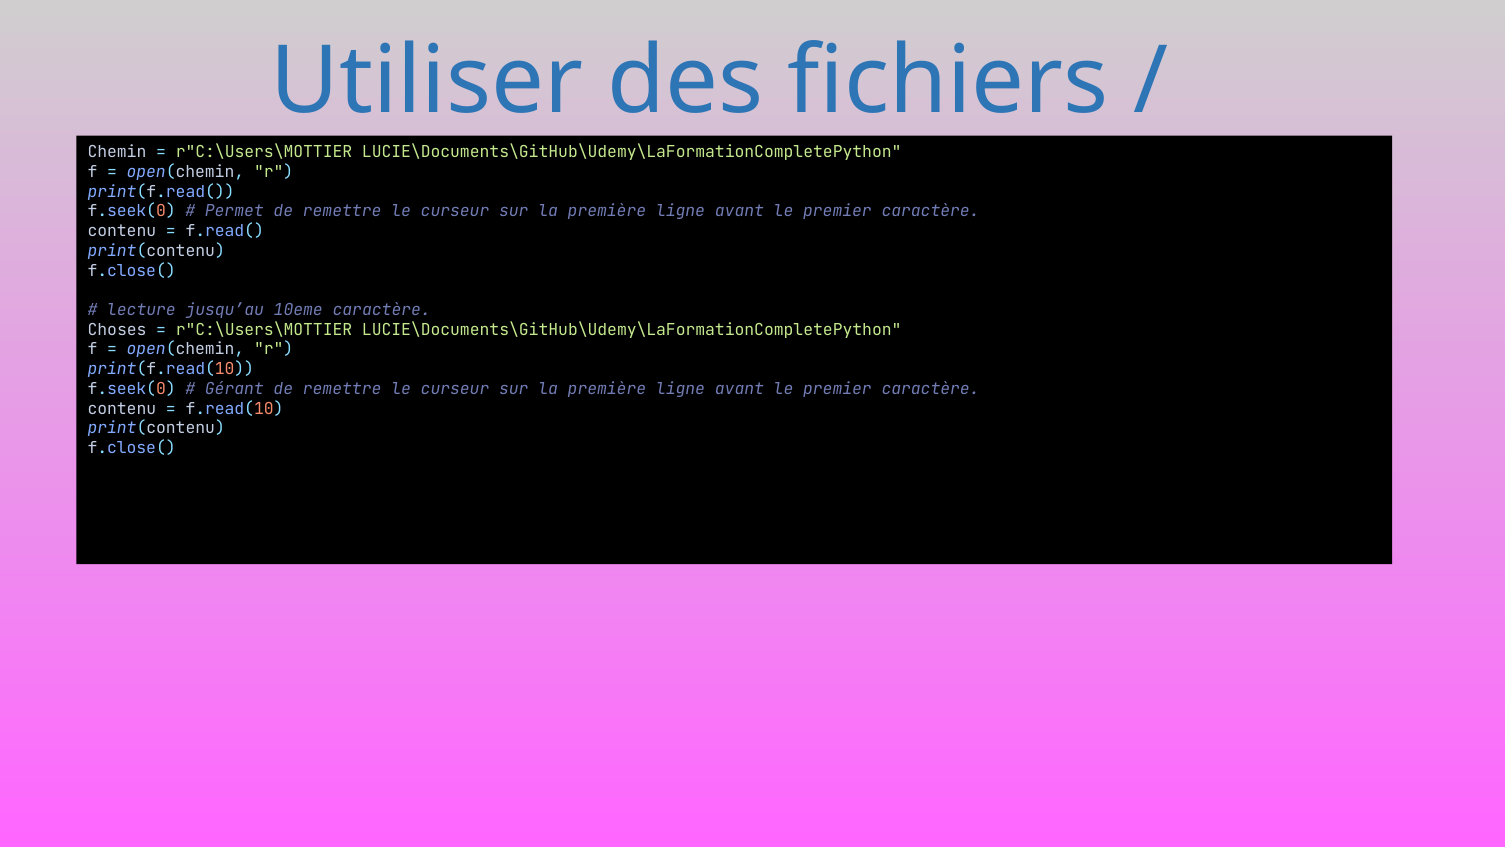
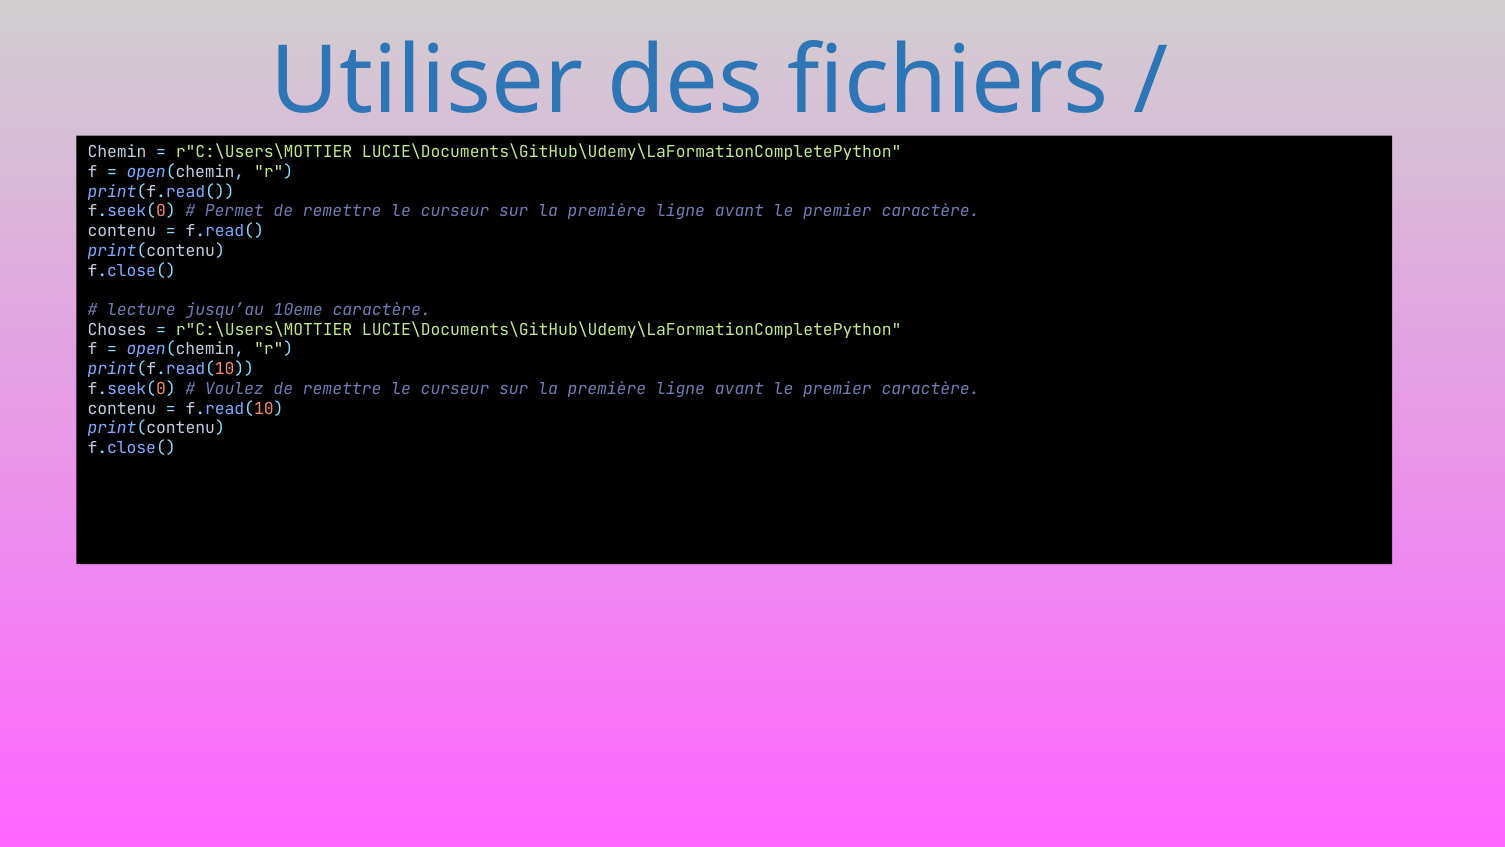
Gérant: Gérant -> Voulez (234, 389)
